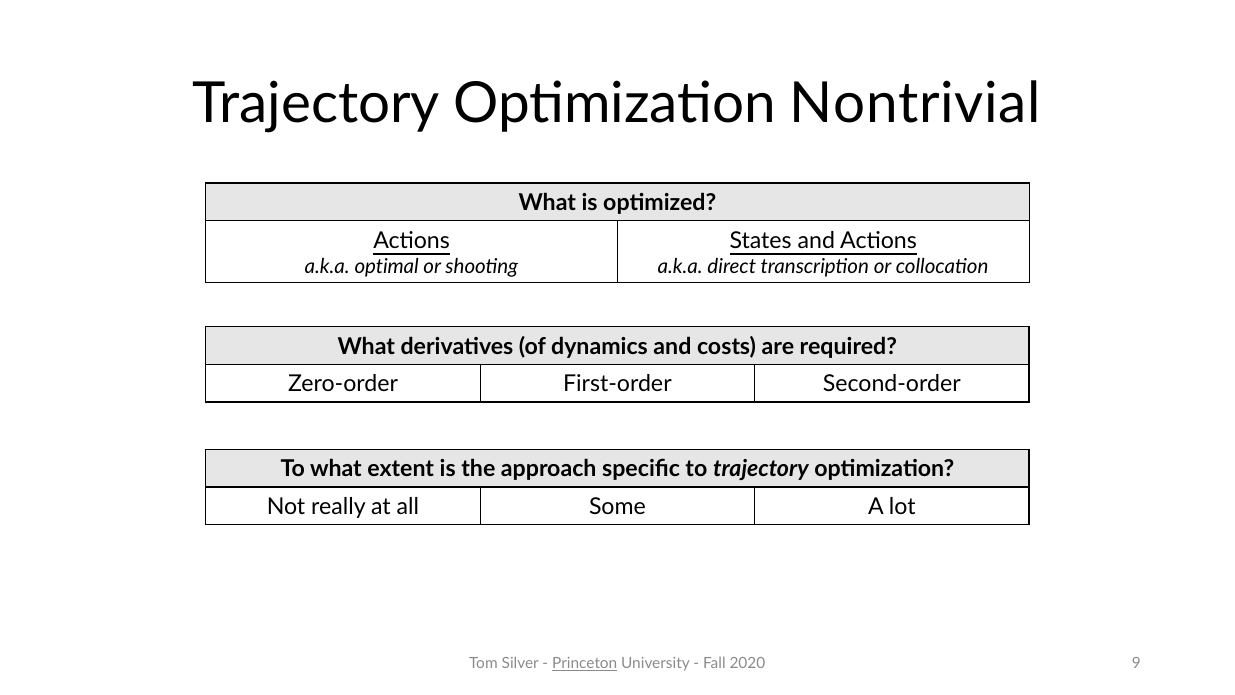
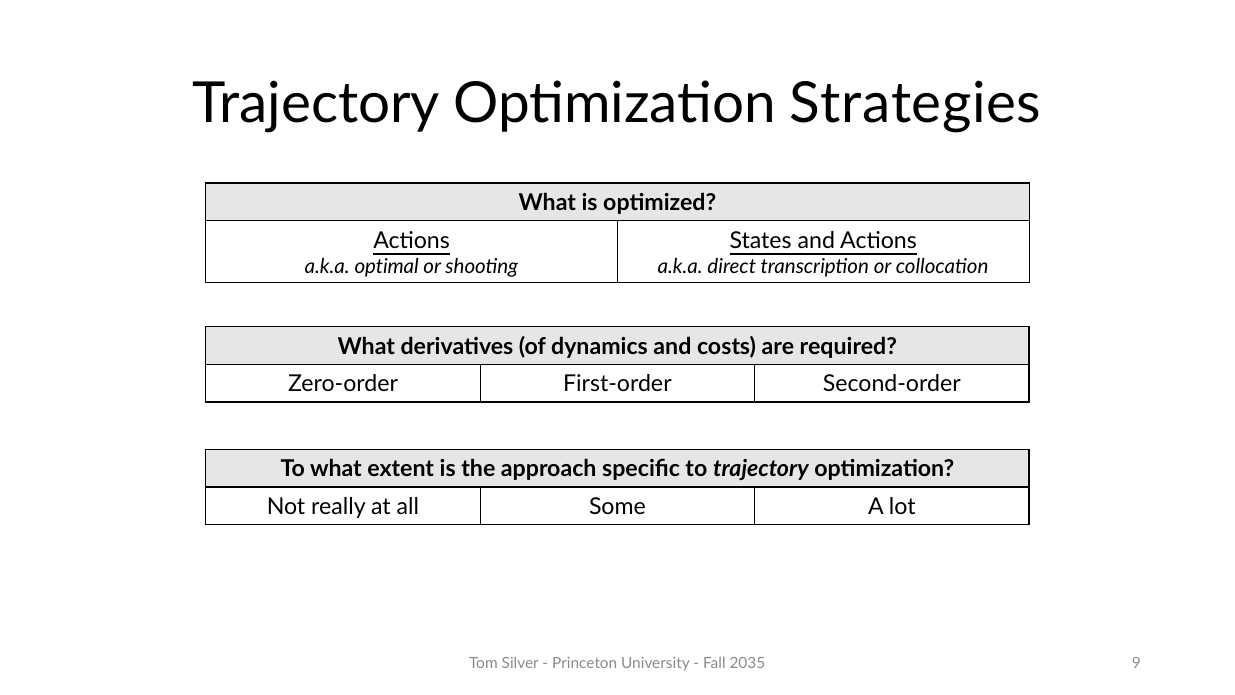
Nontrivial: Nontrivial -> Strategies (915, 104)
Princeton underline: present -> none (585, 663)
2020: 2020 -> 2035 (747, 663)
